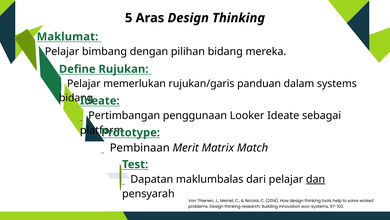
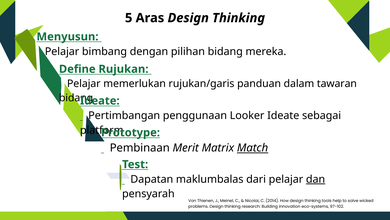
Maklumat: Maklumat -> Menyusun (67, 37)
systems: systems -> tawaran (337, 84)
Match underline: none -> present (253, 148)
